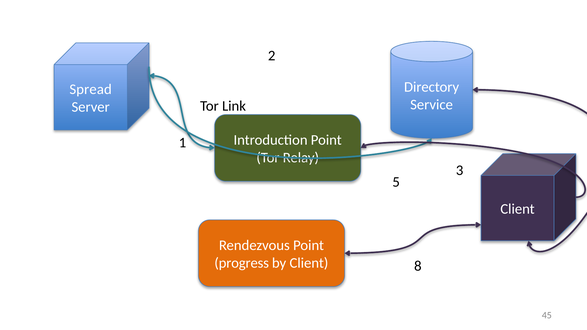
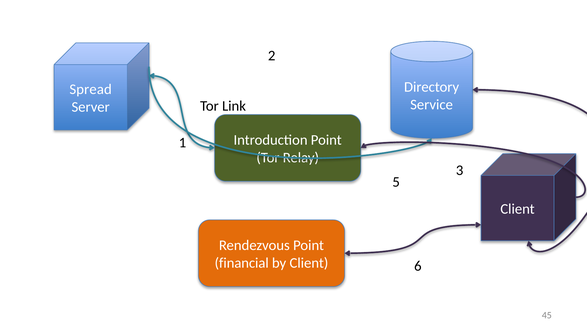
progress: progress -> financial (242, 263)
8: 8 -> 6 (418, 266)
